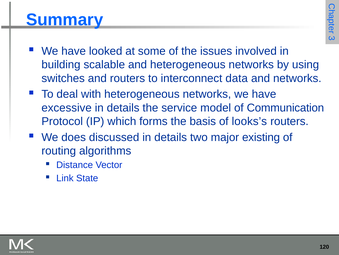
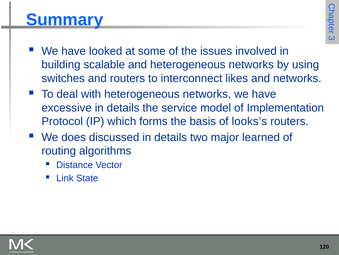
data: data -> likes (237, 78)
Communication: Communication -> Implementation (285, 107)
existing: existing -> learned (261, 137)
